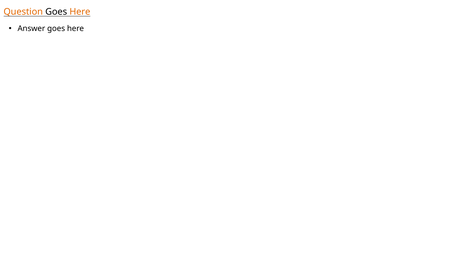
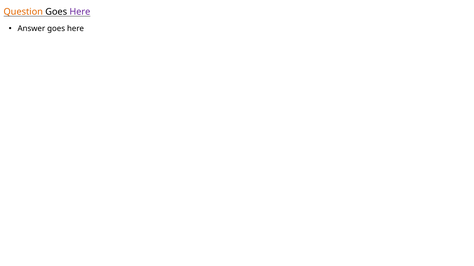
Here colour: orange -> purple (80, 12)
